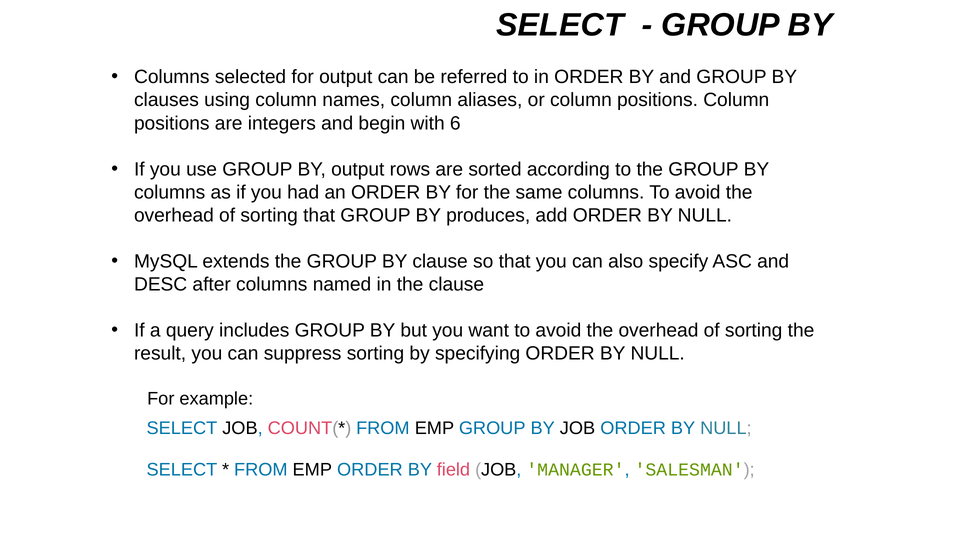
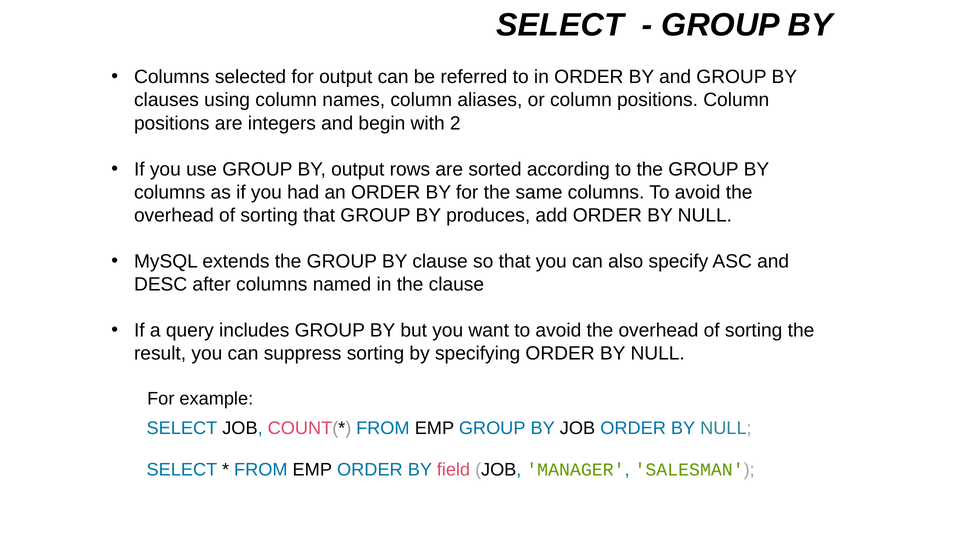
6: 6 -> 2 (455, 123)
